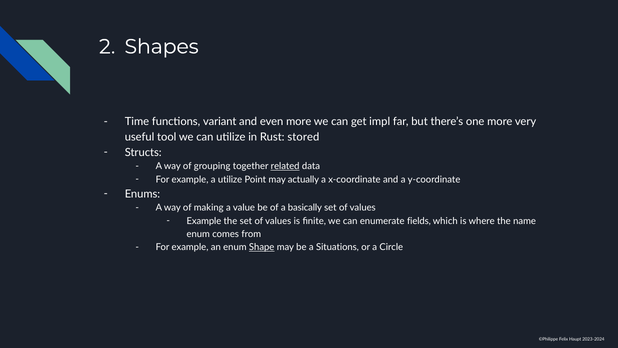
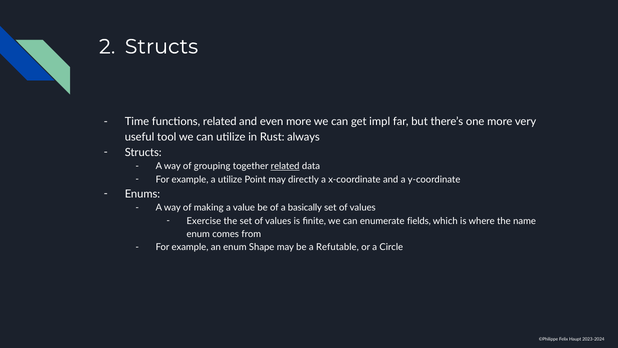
Shapes: Shapes -> Structs (161, 47)
functions variant: variant -> related (220, 122)
stored: stored -> always (303, 137)
actually: actually -> directly (303, 179)
Example: Example -> Exercise (204, 221)
Shape underline: present -> none (262, 247)
Situations: Situations -> Refutable (337, 247)
